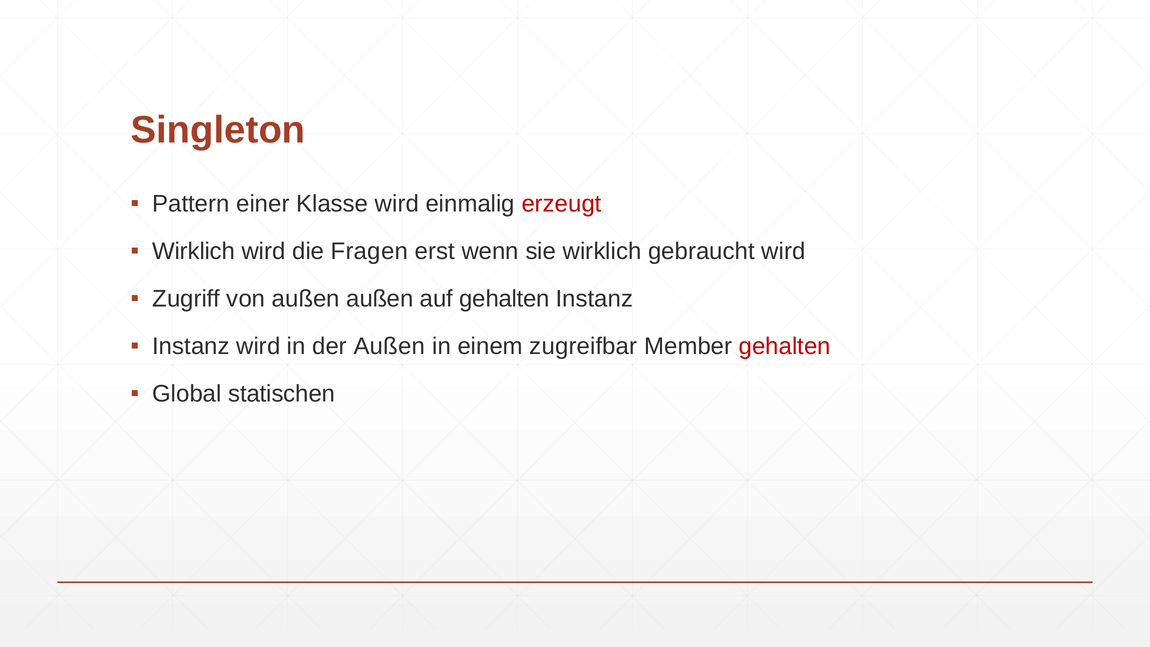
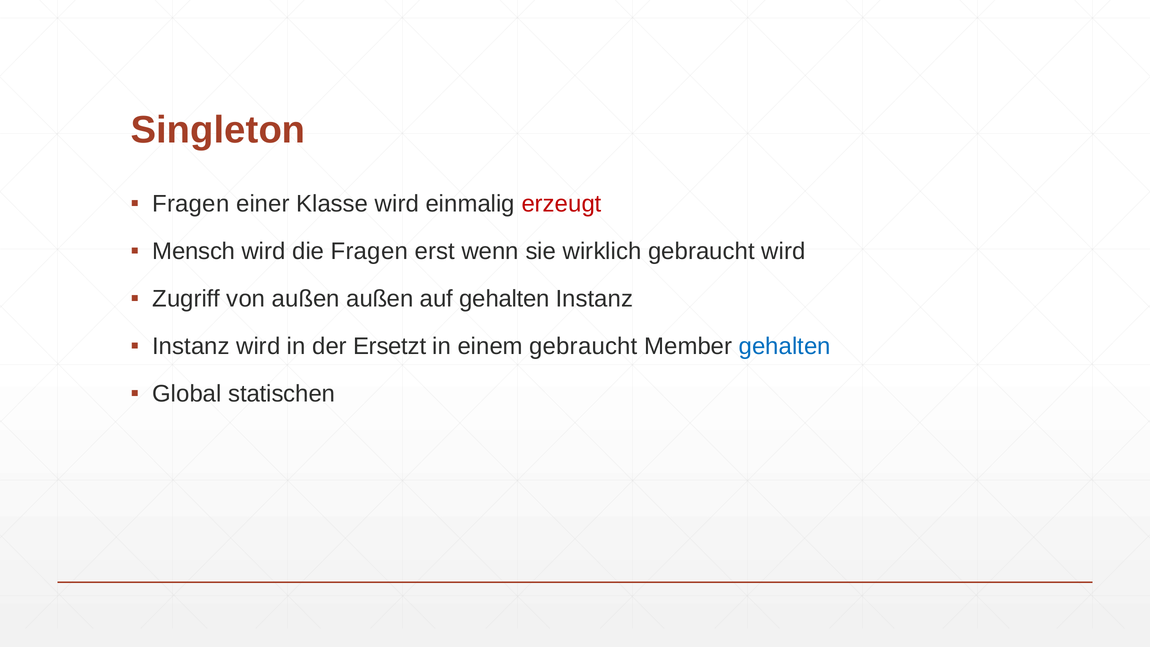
Pattern: Pattern -> Fragen (191, 204)
Wirklich: Wirklich -> Mensch (194, 251)
der Außen: Außen -> Ersetzt (390, 346)
einem zugreifbar: zugreifbar -> gebraucht (583, 346)
gehalten colour: red -> blue (785, 346)
